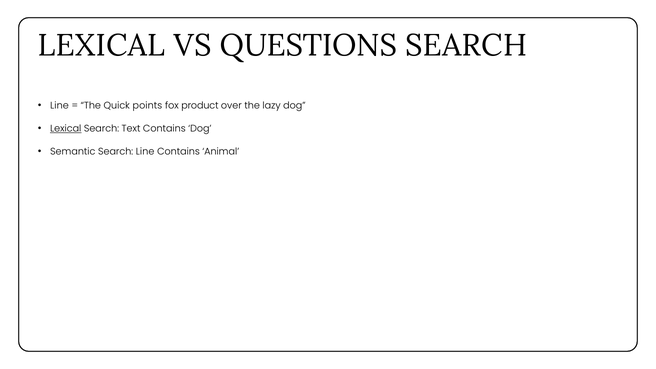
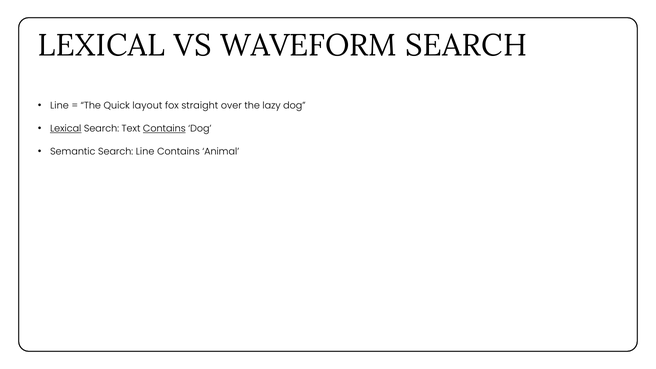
QUESTIONS: QUESTIONS -> WAVEFORM (308, 45)
points: points -> layout (147, 106)
product: product -> straight (200, 106)
Contains underline: none -> present (164, 129)
